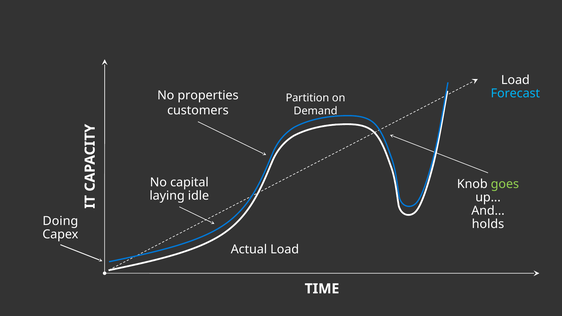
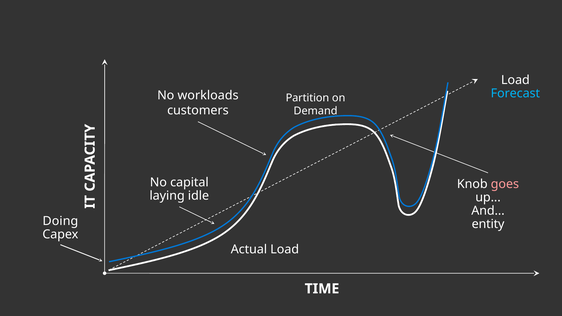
properties: properties -> workloads (208, 95)
goes colour: light green -> pink (505, 184)
holds: holds -> entity (488, 224)
